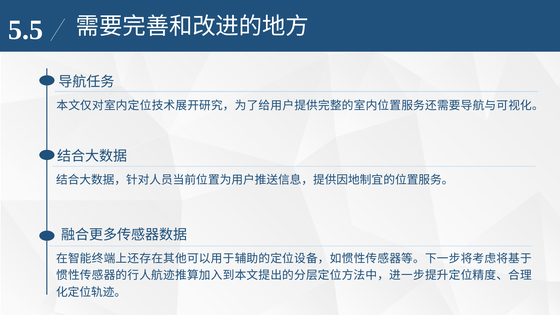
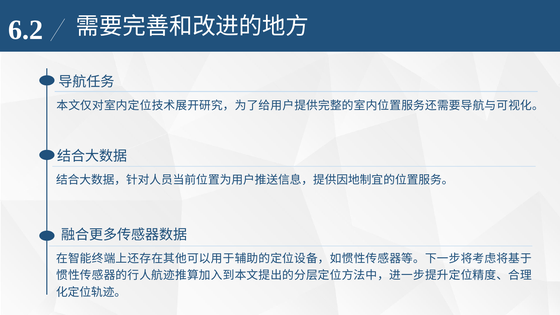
5.5: 5.5 -> 6.2 (26, 30)
